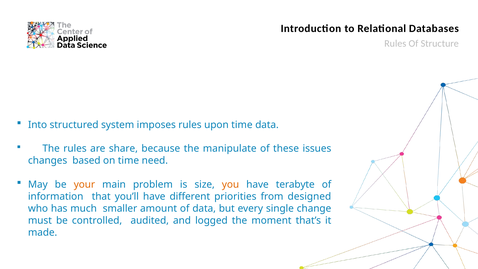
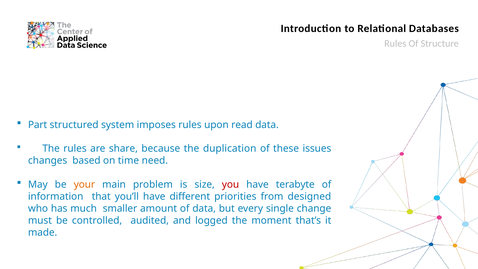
Into: Into -> Part (38, 125)
upon time: time -> read (242, 125)
manipulate: manipulate -> duplication (230, 149)
you colour: orange -> red (231, 184)
